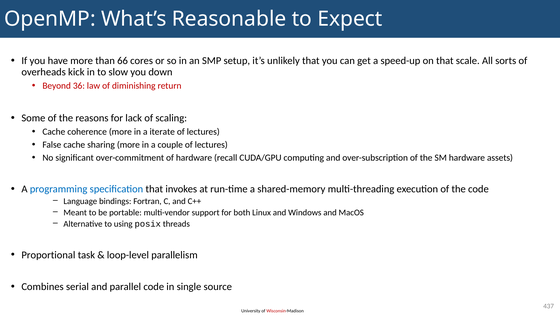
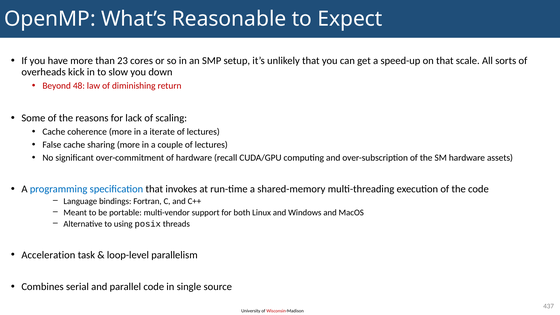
66: 66 -> 23 (123, 61)
36: 36 -> 48 (79, 86)
Proportional: Proportional -> Acceleration (48, 255)
